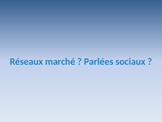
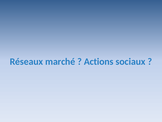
Parlées: Parlées -> Actions (99, 61)
